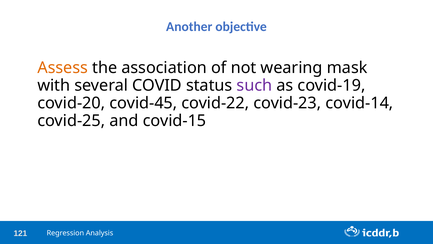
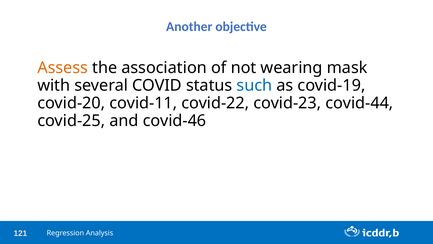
such colour: purple -> blue (254, 85)
covid-45: covid-45 -> covid-11 (143, 103)
covid-14: covid-14 -> covid-44 (359, 103)
covid-15: covid-15 -> covid-46 (174, 120)
